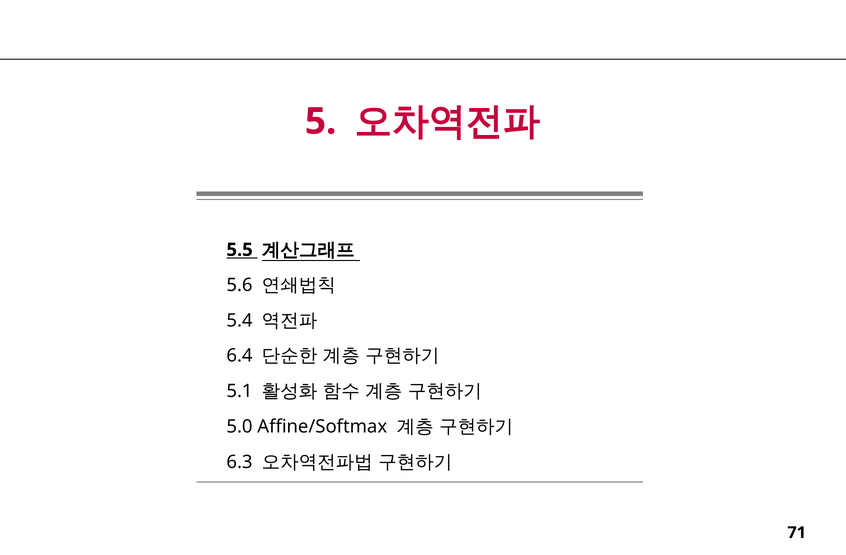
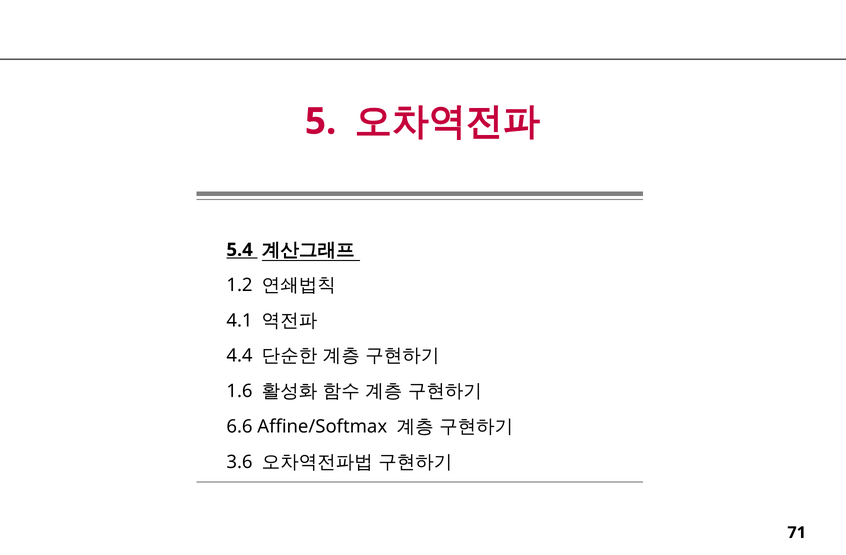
5.5: 5.5 -> 5.4 (240, 250)
5.6: 5.6 -> 1.2 (240, 285)
5.4: 5.4 -> 4.1 (240, 321)
6.4: 6.4 -> 4.4 (240, 356)
5.1: 5.1 -> 1.6 (240, 392)
5.0: 5.0 -> 6.6 (240, 427)
6.3: 6.3 -> 3.6 (240, 463)
